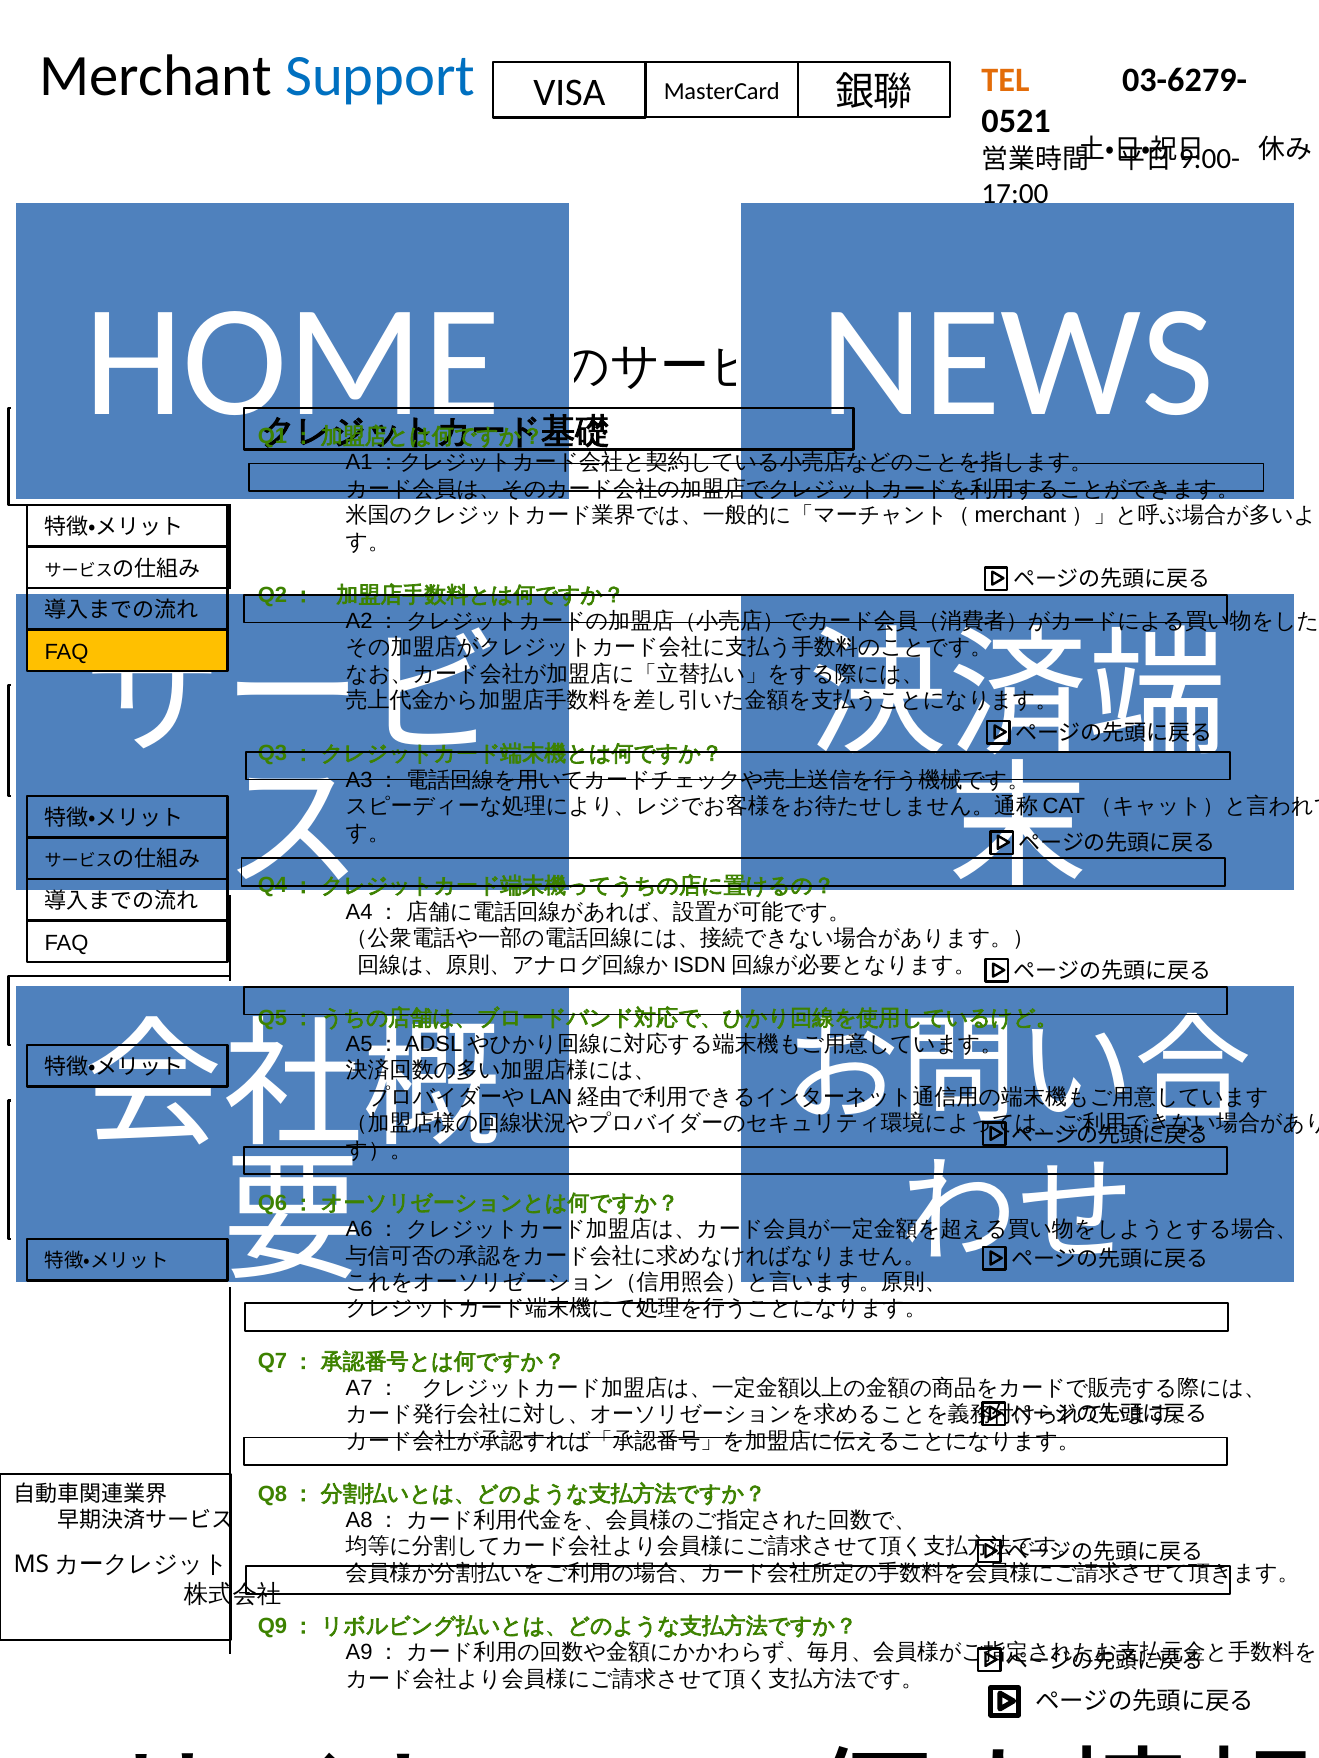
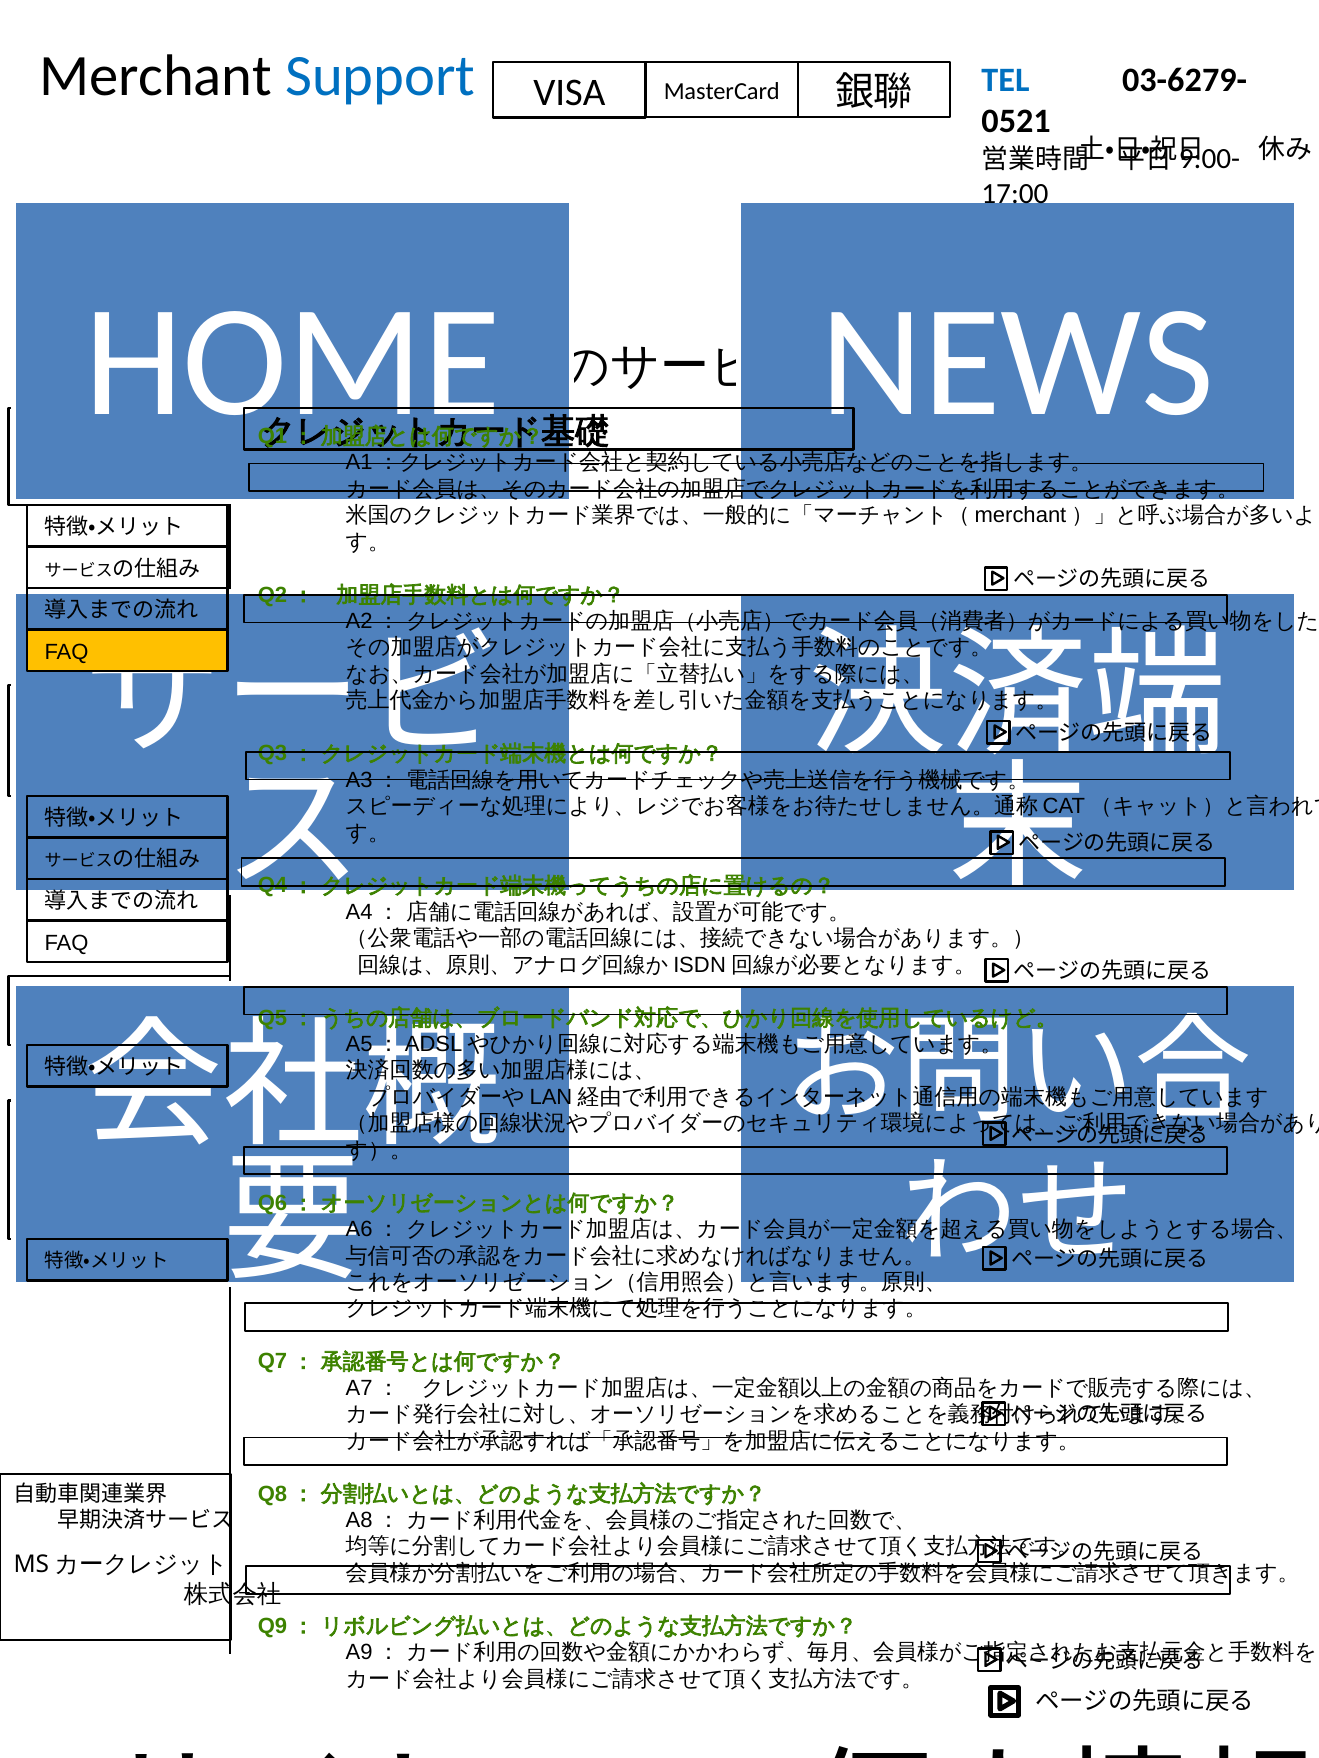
TEL colour: orange -> blue (1006, 80)
